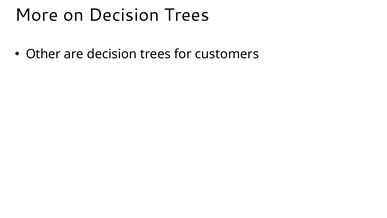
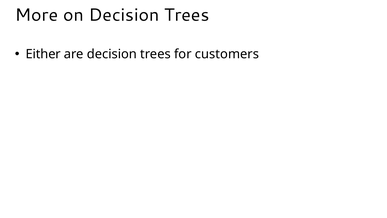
Other: Other -> Either (43, 54)
